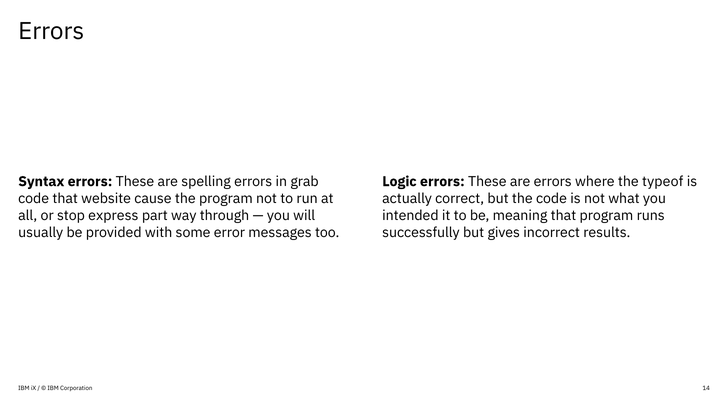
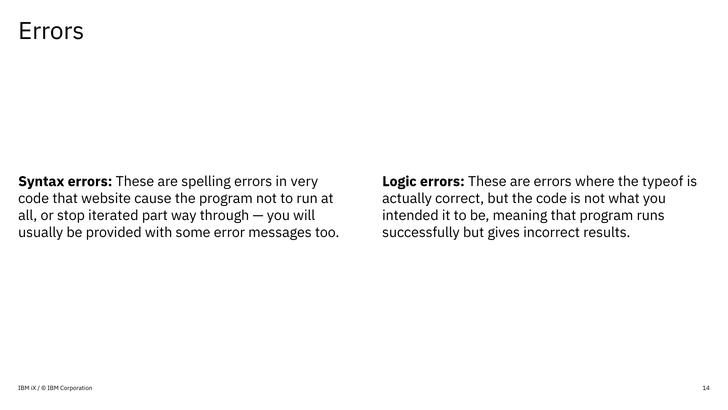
grab: grab -> very (304, 181)
express: express -> iterated (113, 215)
